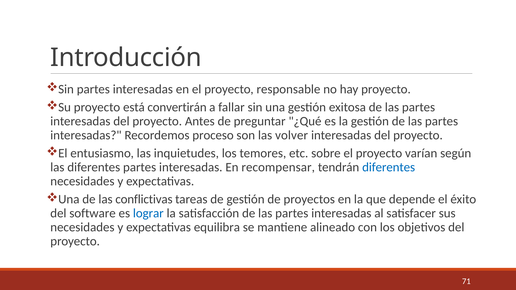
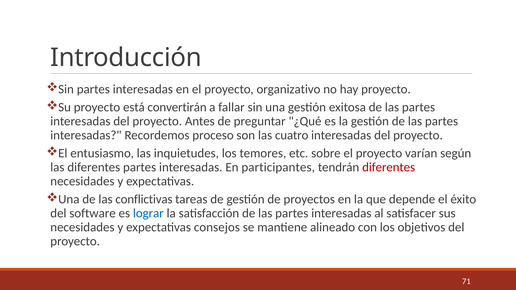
responsable: responsable -> organizativo (288, 89)
volver: volver -> cuatro (292, 135)
recompensar: recompensar -> participantes (278, 167)
diferentes colour: blue -> red (389, 167)
equilibra: equilibra -> consejos (217, 227)
